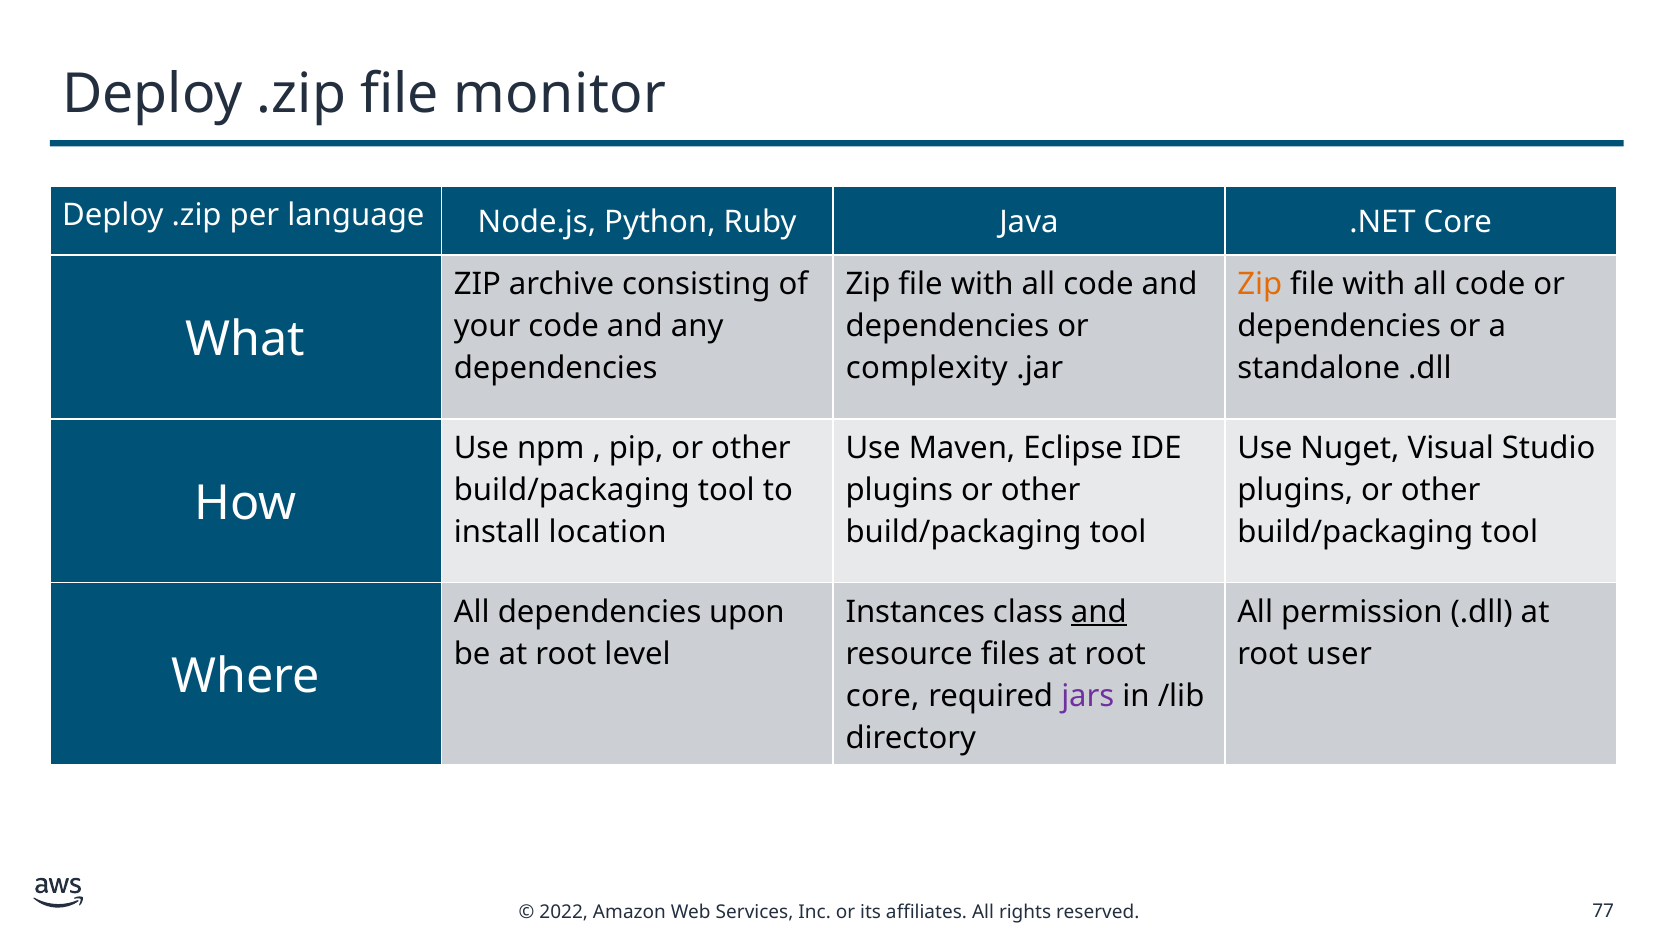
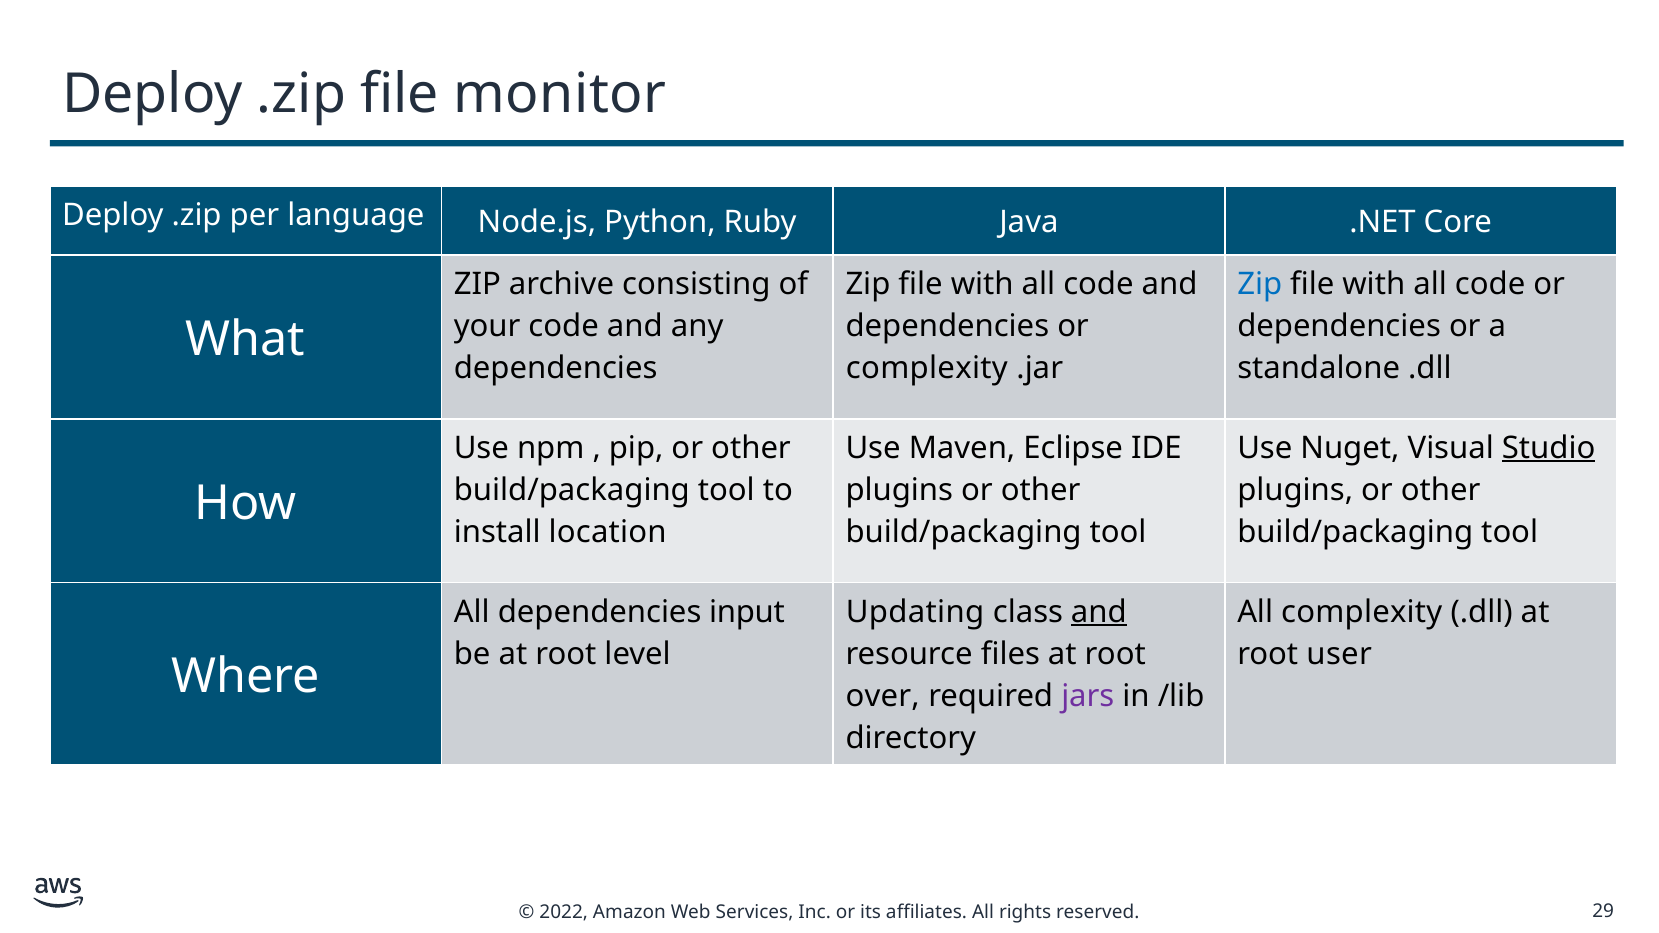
Zip colour: orange -> blue (1260, 284)
Studio underline: none -> present (1549, 448)
upon: upon -> input (747, 612)
Instances: Instances -> Updating (915, 612)
All permission: permission -> complexity (1362, 612)
core: core -> over (883, 697)
77: 77 -> 29 (1603, 912)
